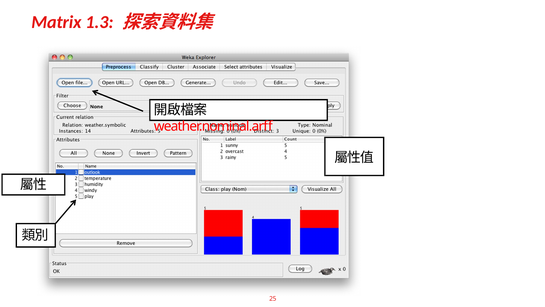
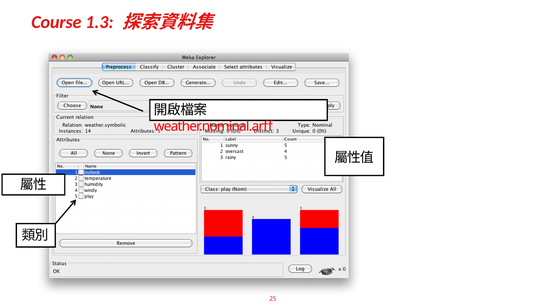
Matrix: Matrix -> Course (56, 22)
